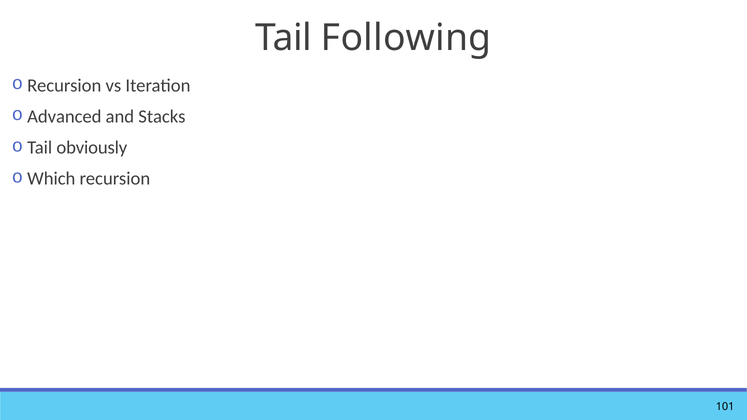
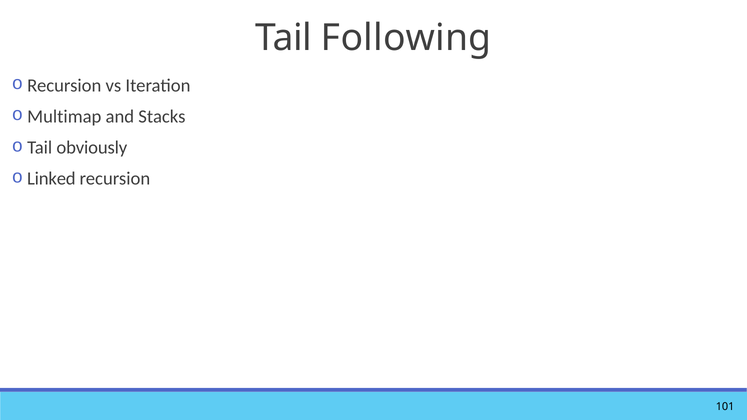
Advanced: Advanced -> Multimap (64, 117)
Which: Which -> Linked (51, 179)
